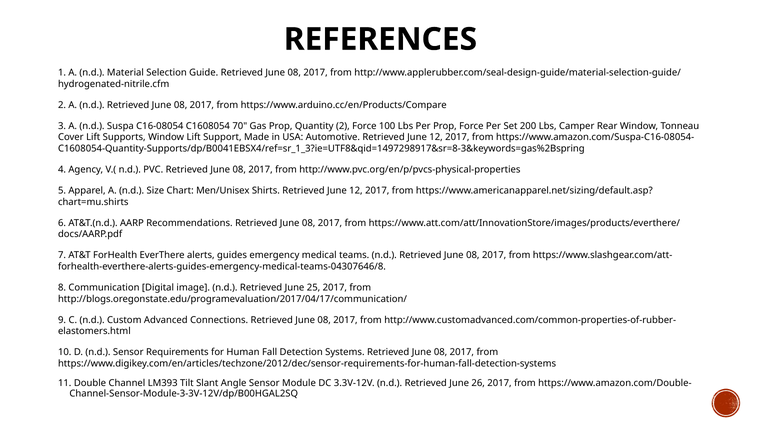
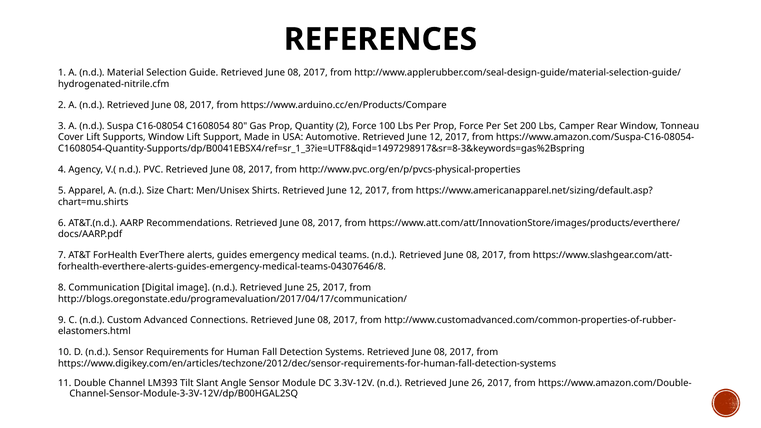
70: 70 -> 80 (240, 126)
